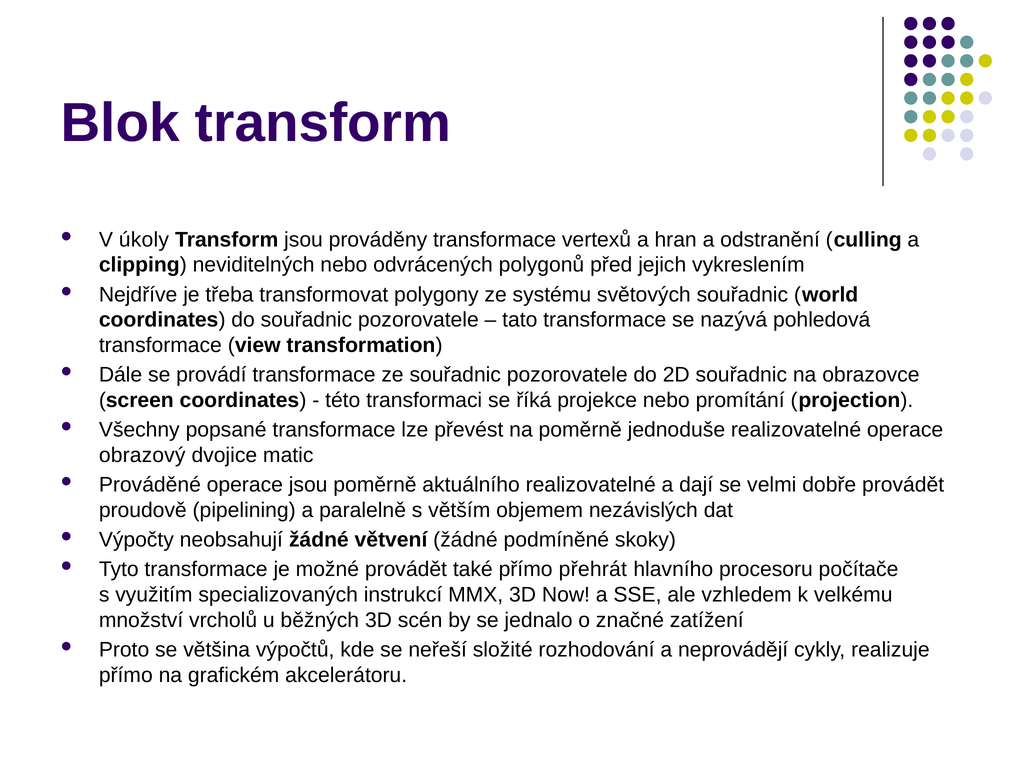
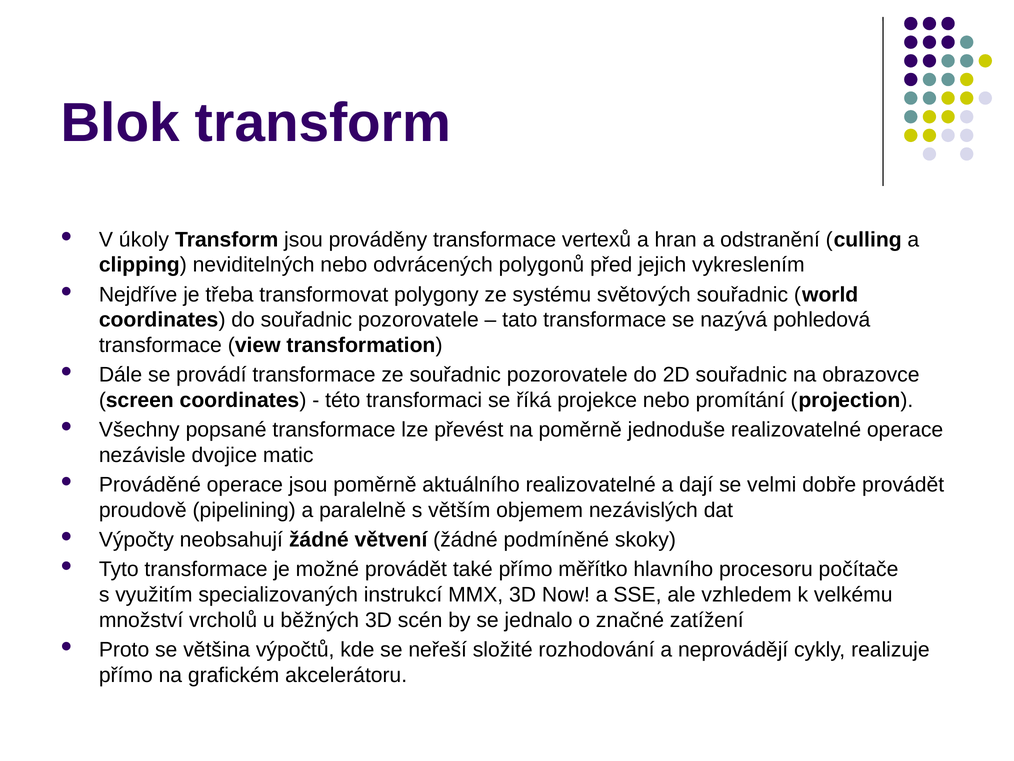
obrazový: obrazový -> nezávisle (142, 455)
přehrát: přehrát -> měřítko (593, 569)
